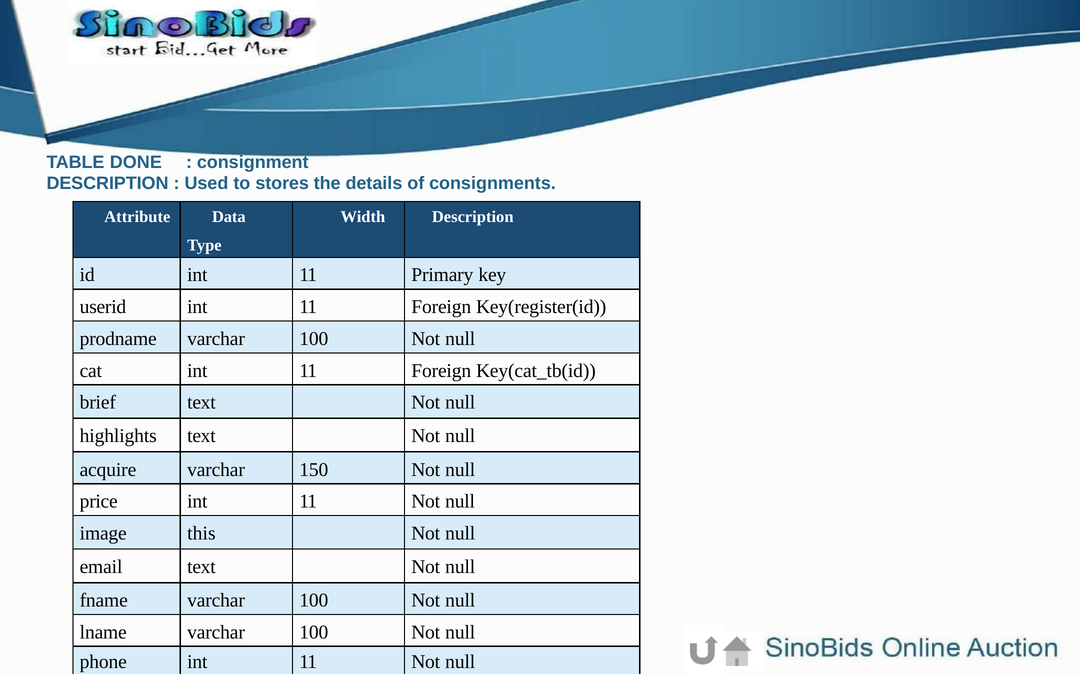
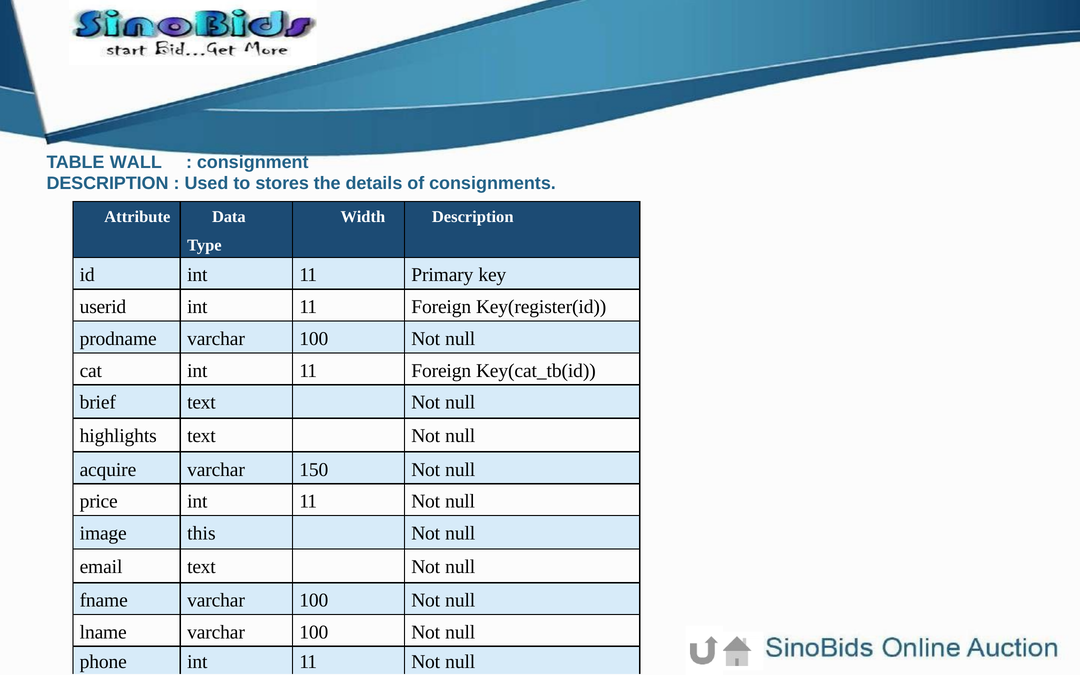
DONE: DONE -> WALL (136, 162)
